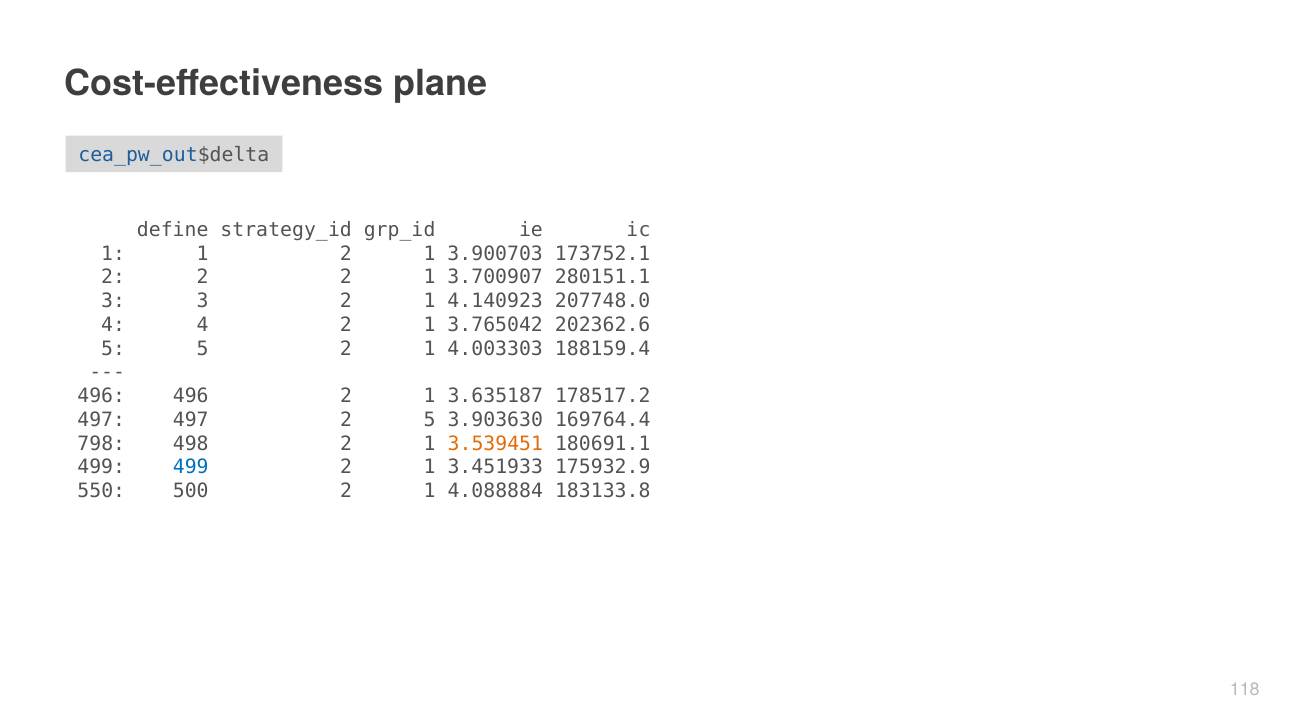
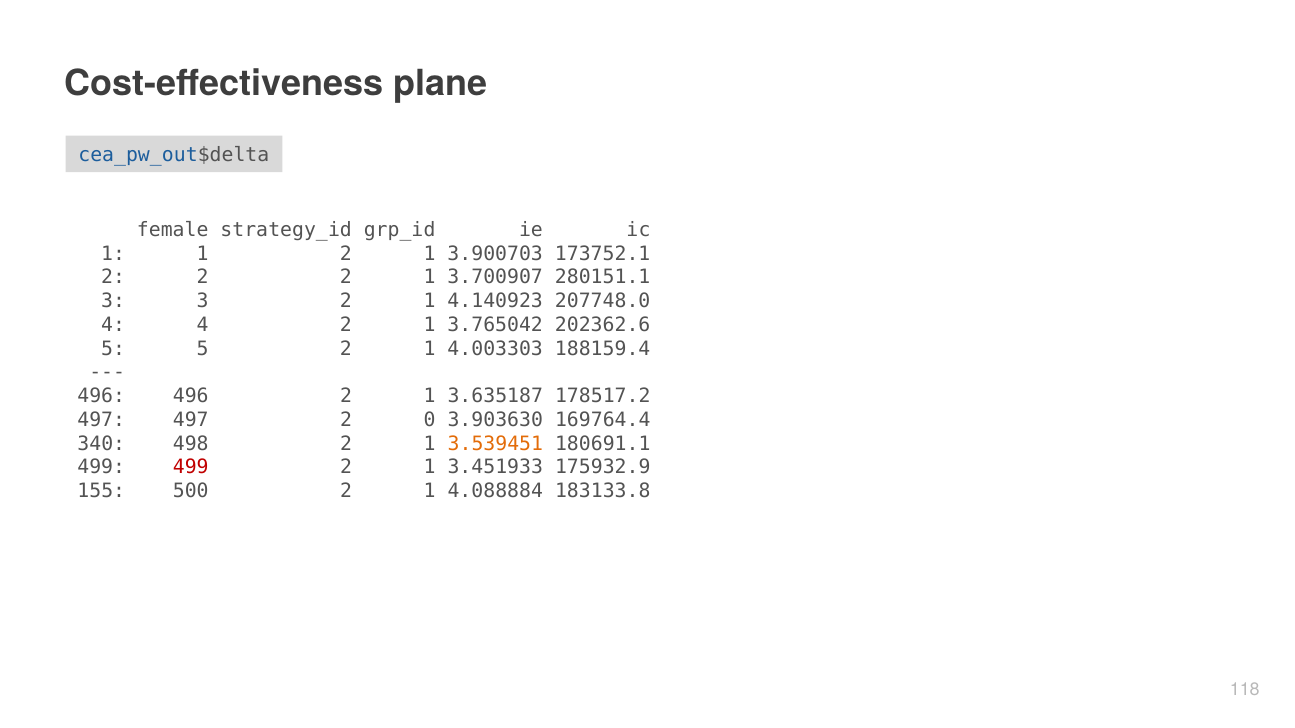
define: define -> female (173, 230)
2 5: 5 -> 0 (430, 420)
798: 798 -> 340 (101, 444)
499 colour: blue -> red (191, 468)
550: 550 -> 155 (101, 491)
